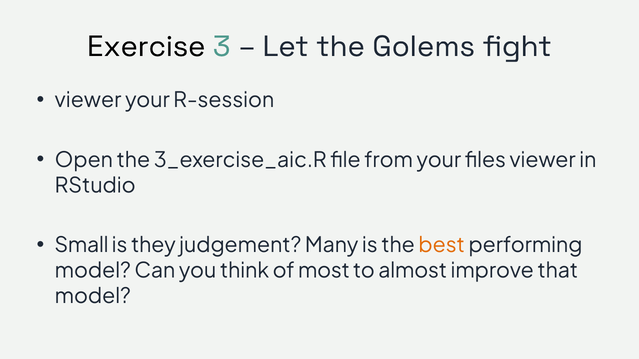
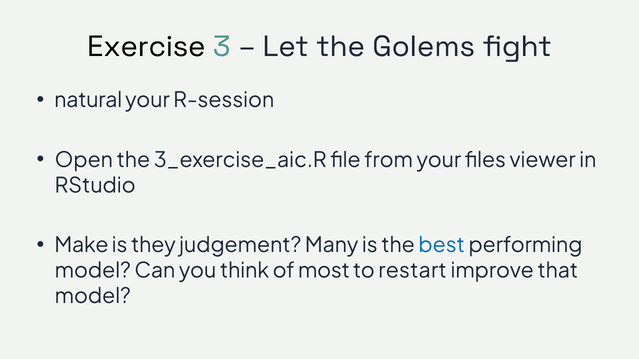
viewer: viewer -> natural (88, 101)
Small: Small -> Make (82, 245)
best colour: orange -> blue (442, 245)
almost: almost -> restart (413, 271)
